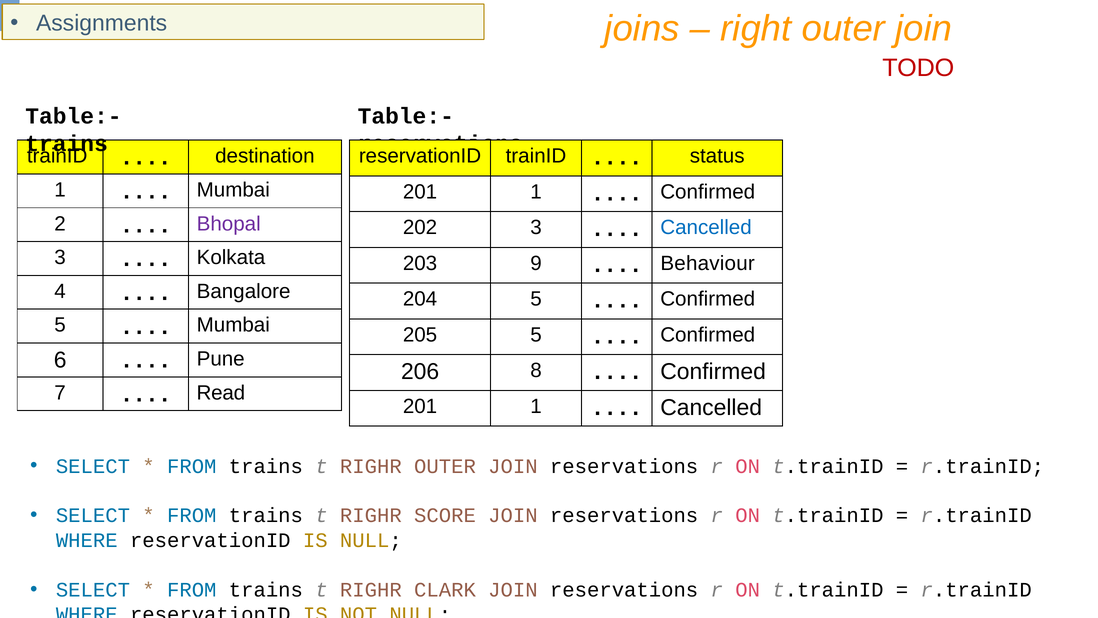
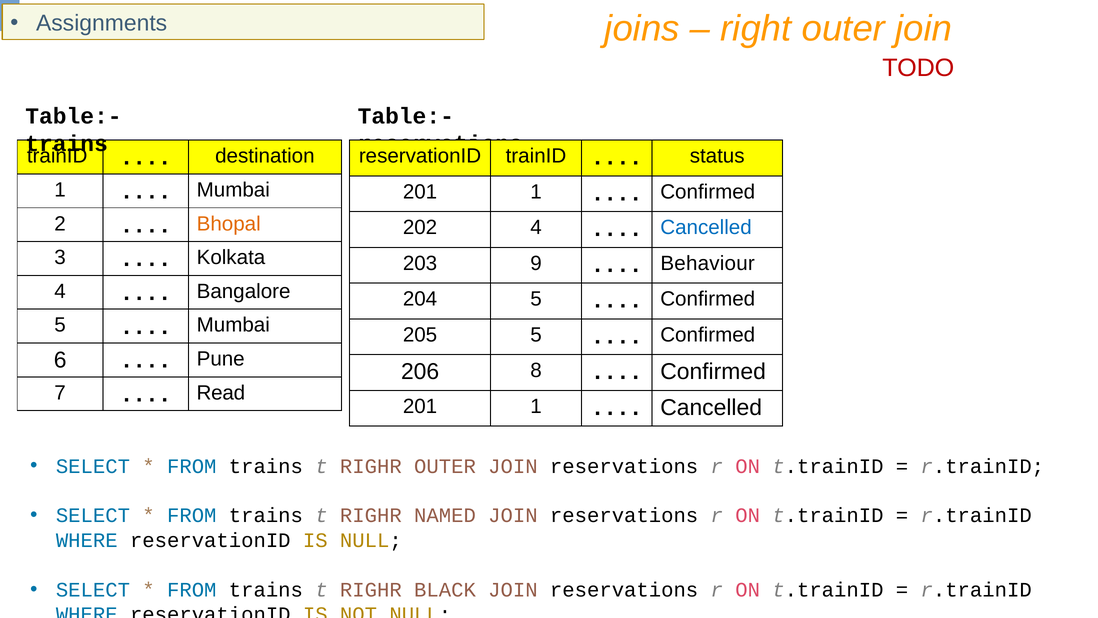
Bhopal colour: purple -> orange (229, 224)
202 3: 3 -> 4 (536, 228)
SCORE: SCORE -> NAMED (445, 515)
CLARK: CLARK -> BLACK (445, 589)
